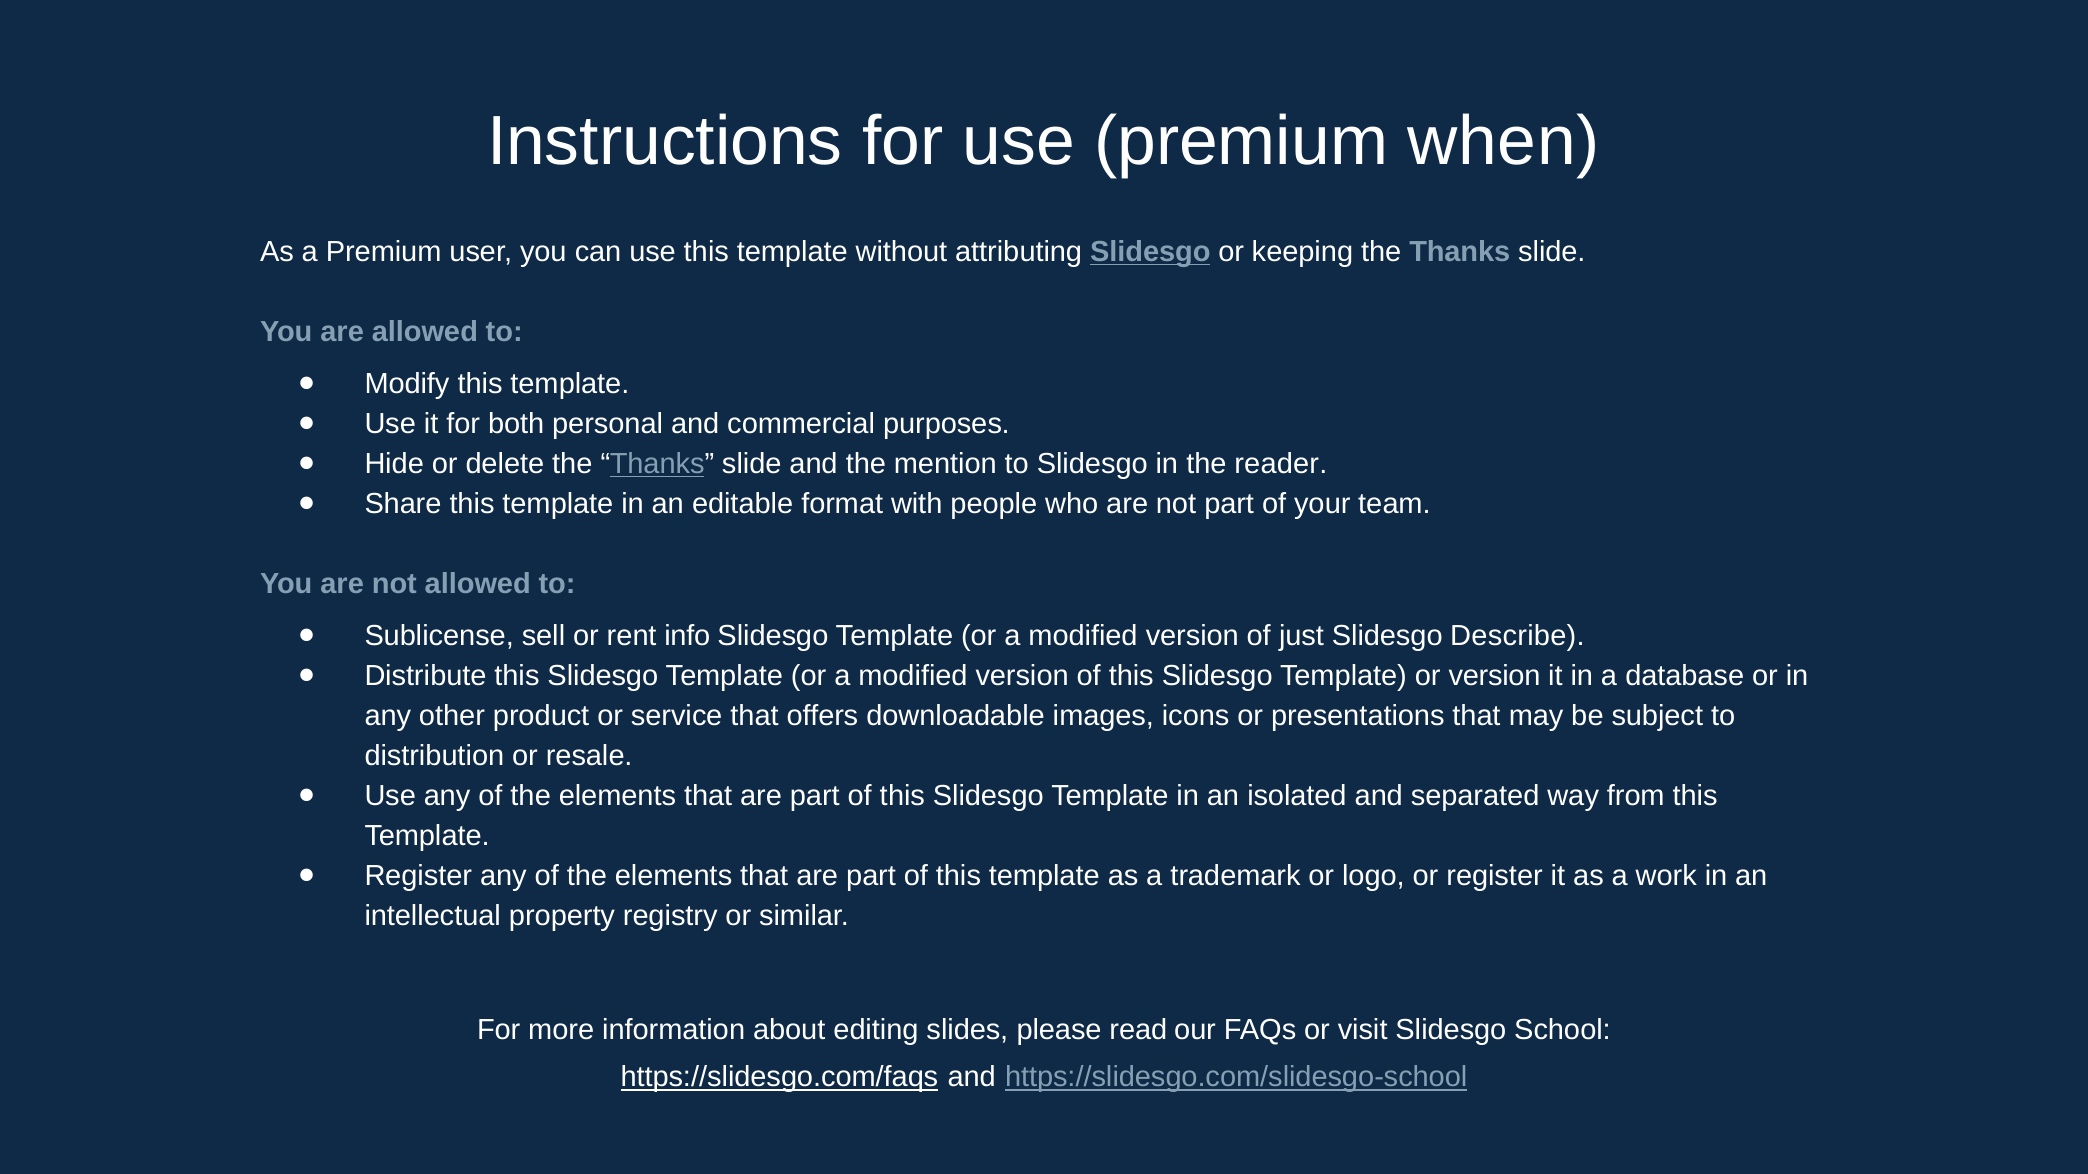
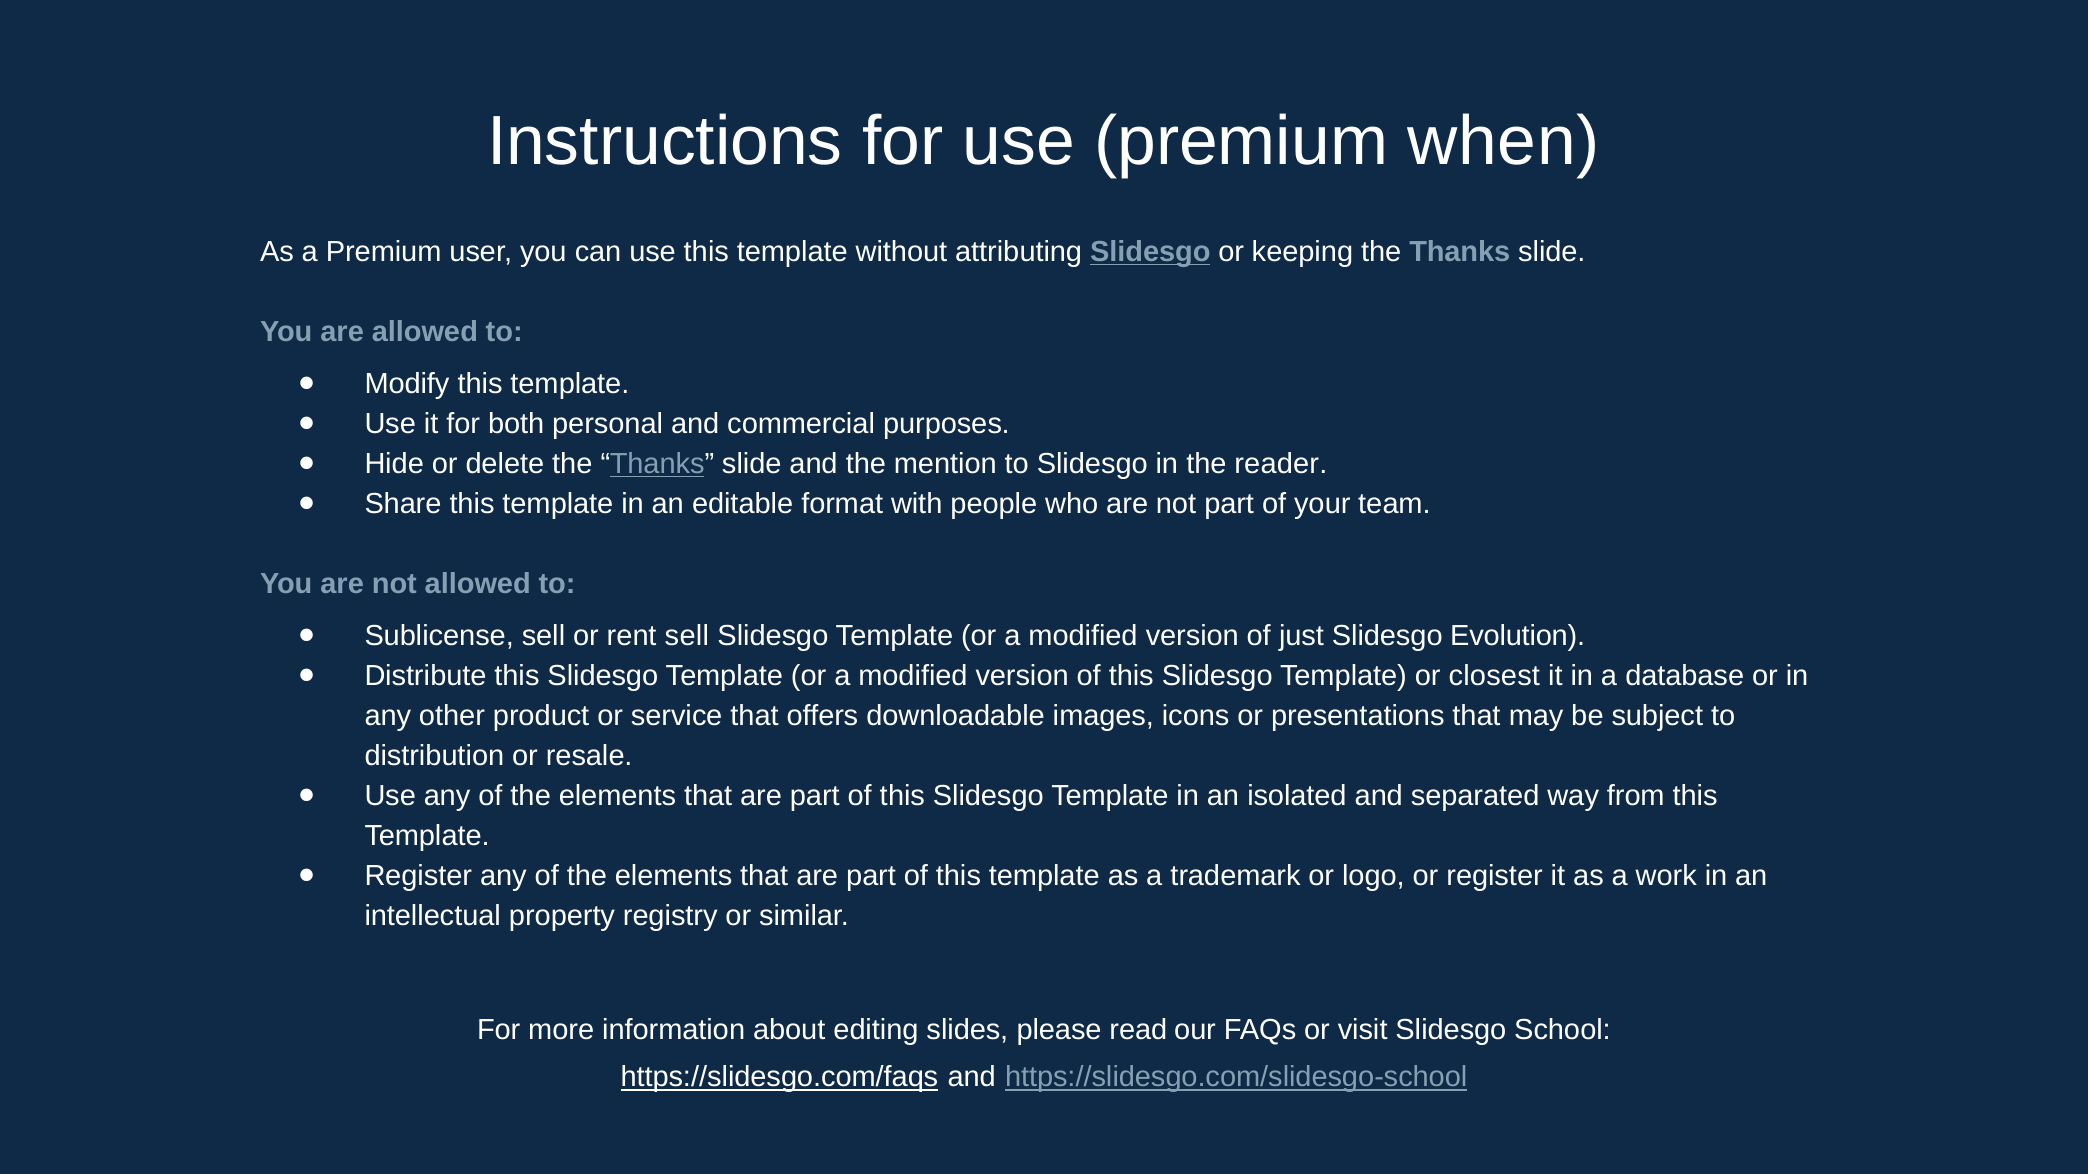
rent info: info -> sell (687, 636)
Describe: Describe -> Evolution (1518, 636)
or version: version -> closest (1494, 676)
